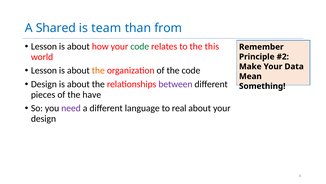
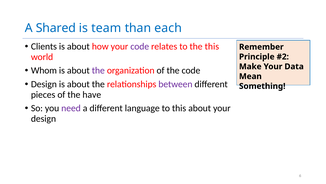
from: from -> each (168, 28)
Lesson: Lesson -> Clients (44, 46)
code colour: green -> purple (140, 46)
Lesson: Lesson -> Whom (44, 70)
the colour: orange -> purple (98, 70)
to real: real -> this (179, 108)
